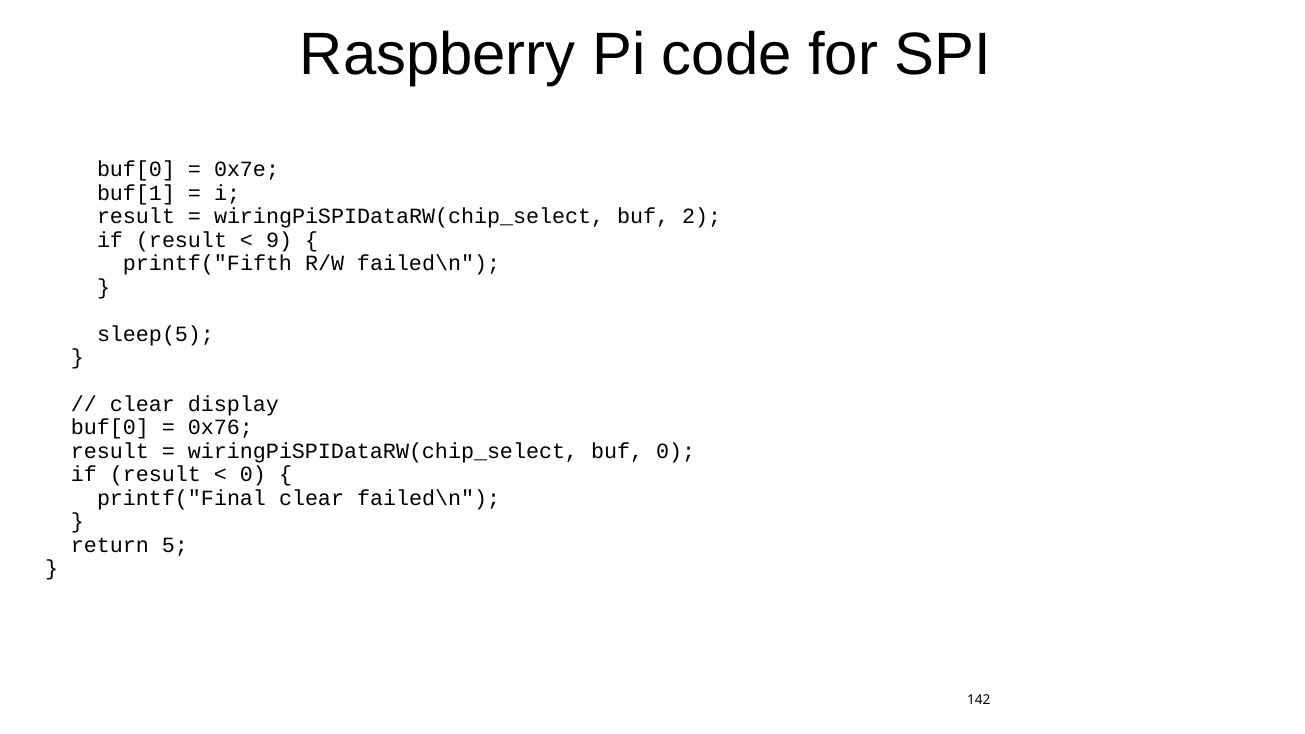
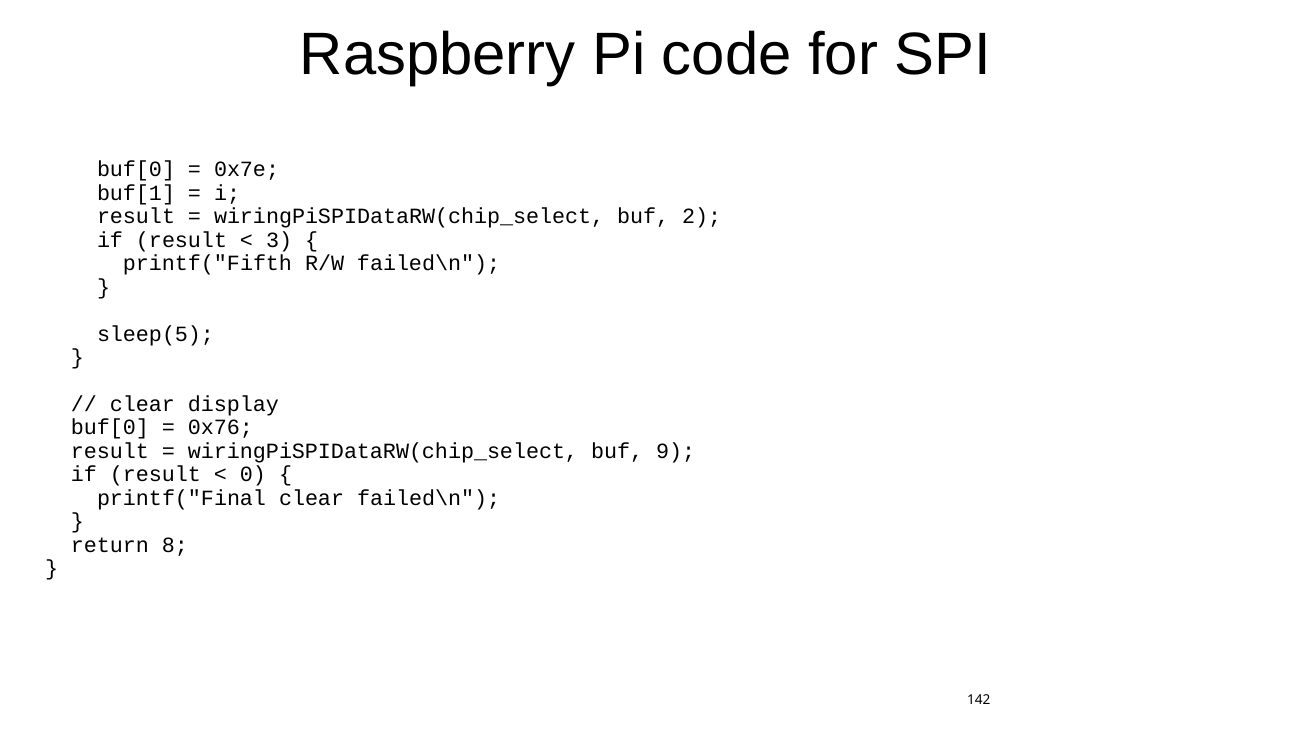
9: 9 -> 3 (279, 240)
buf 0: 0 -> 9 (676, 451)
5: 5 -> 8 (175, 545)
